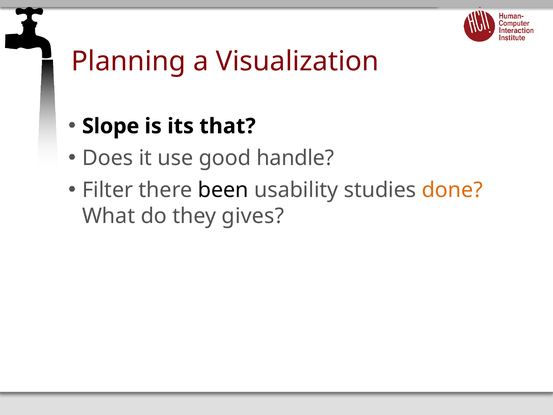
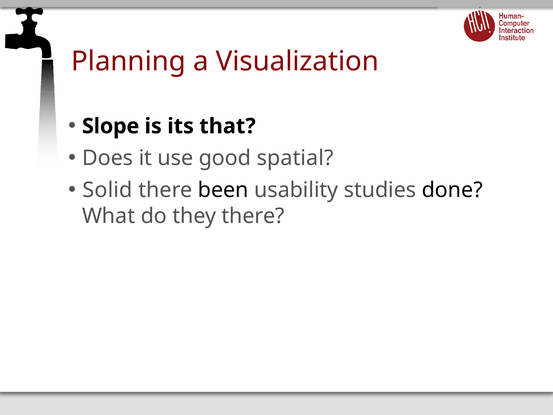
handle: handle -> spatial (295, 158)
Filter: Filter -> Solid (107, 190)
done colour: orange -> black (452, 190)
they gives: gives -> there (253, 216)
